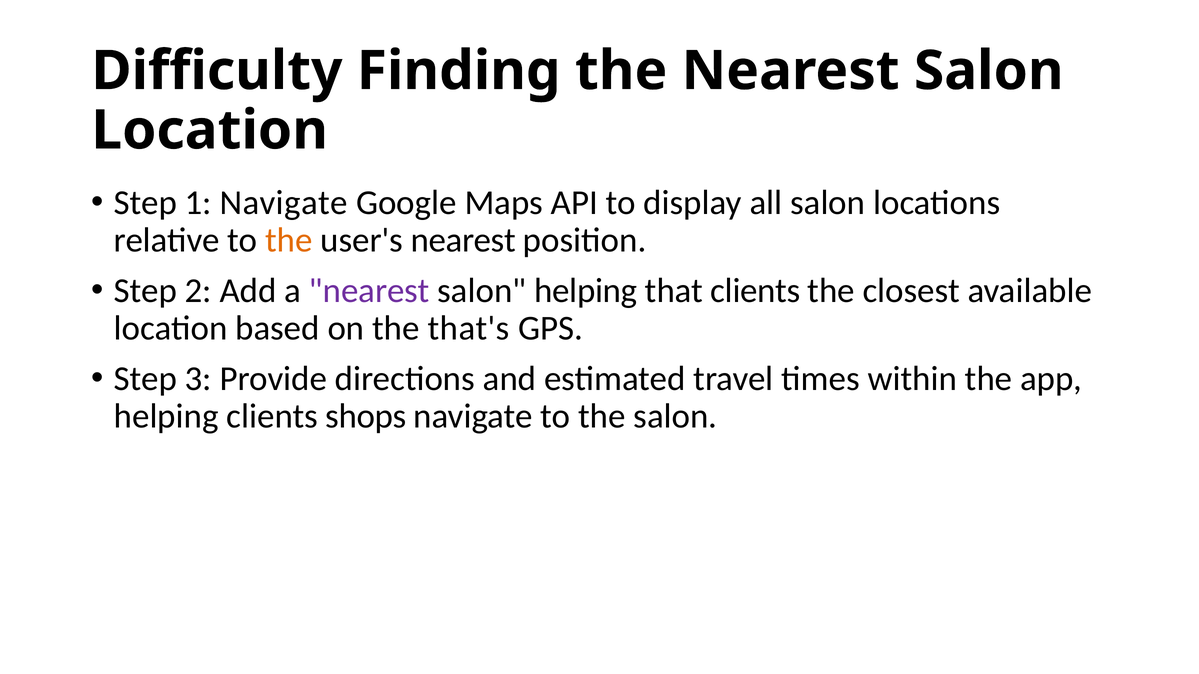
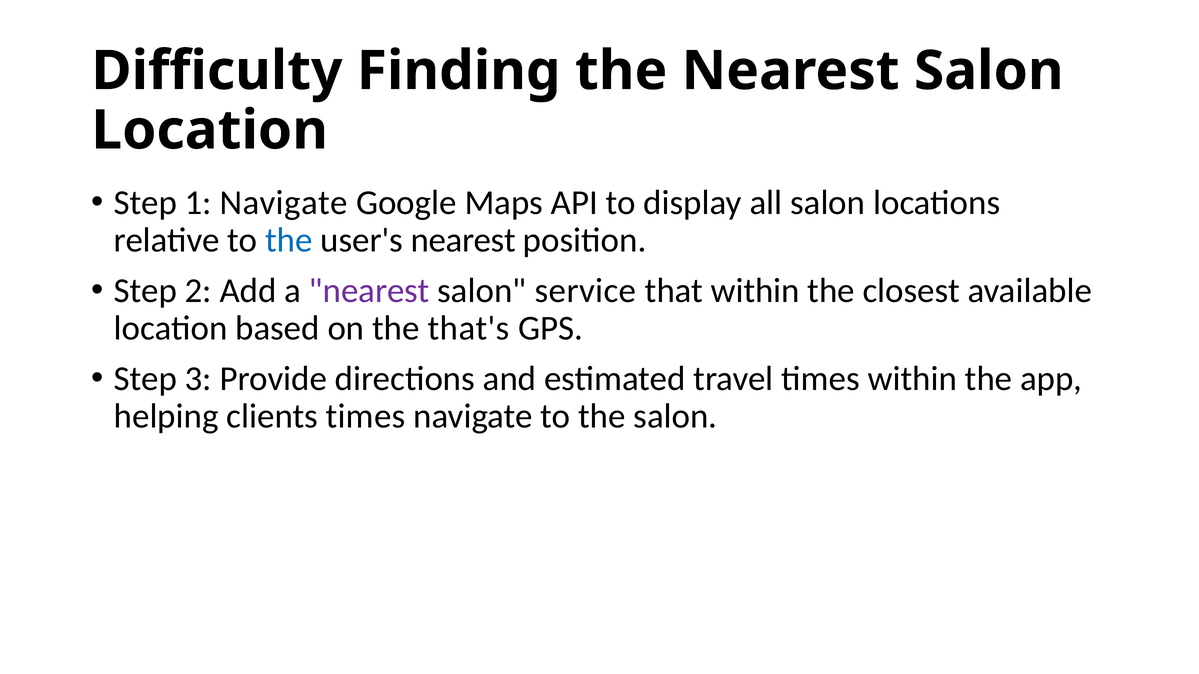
the colour: orange -> blue (289, 240)
salon helping: helping -> service (585, 291)
that clients: clients -> within (755, 291)
clients shops: shops -> times (366, 417)
